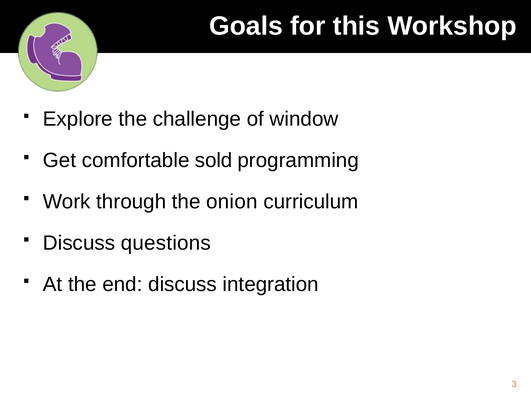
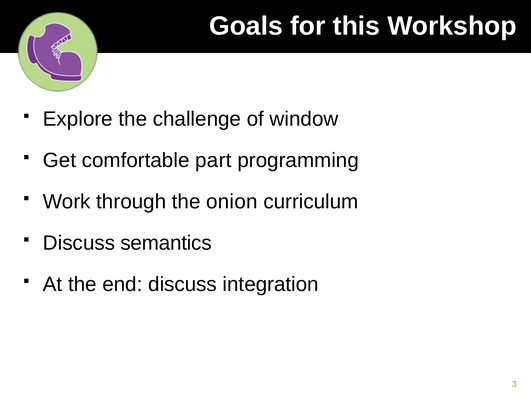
sold: sold -> part (213, 160)
questions: questions -> semantics (166, 243)
